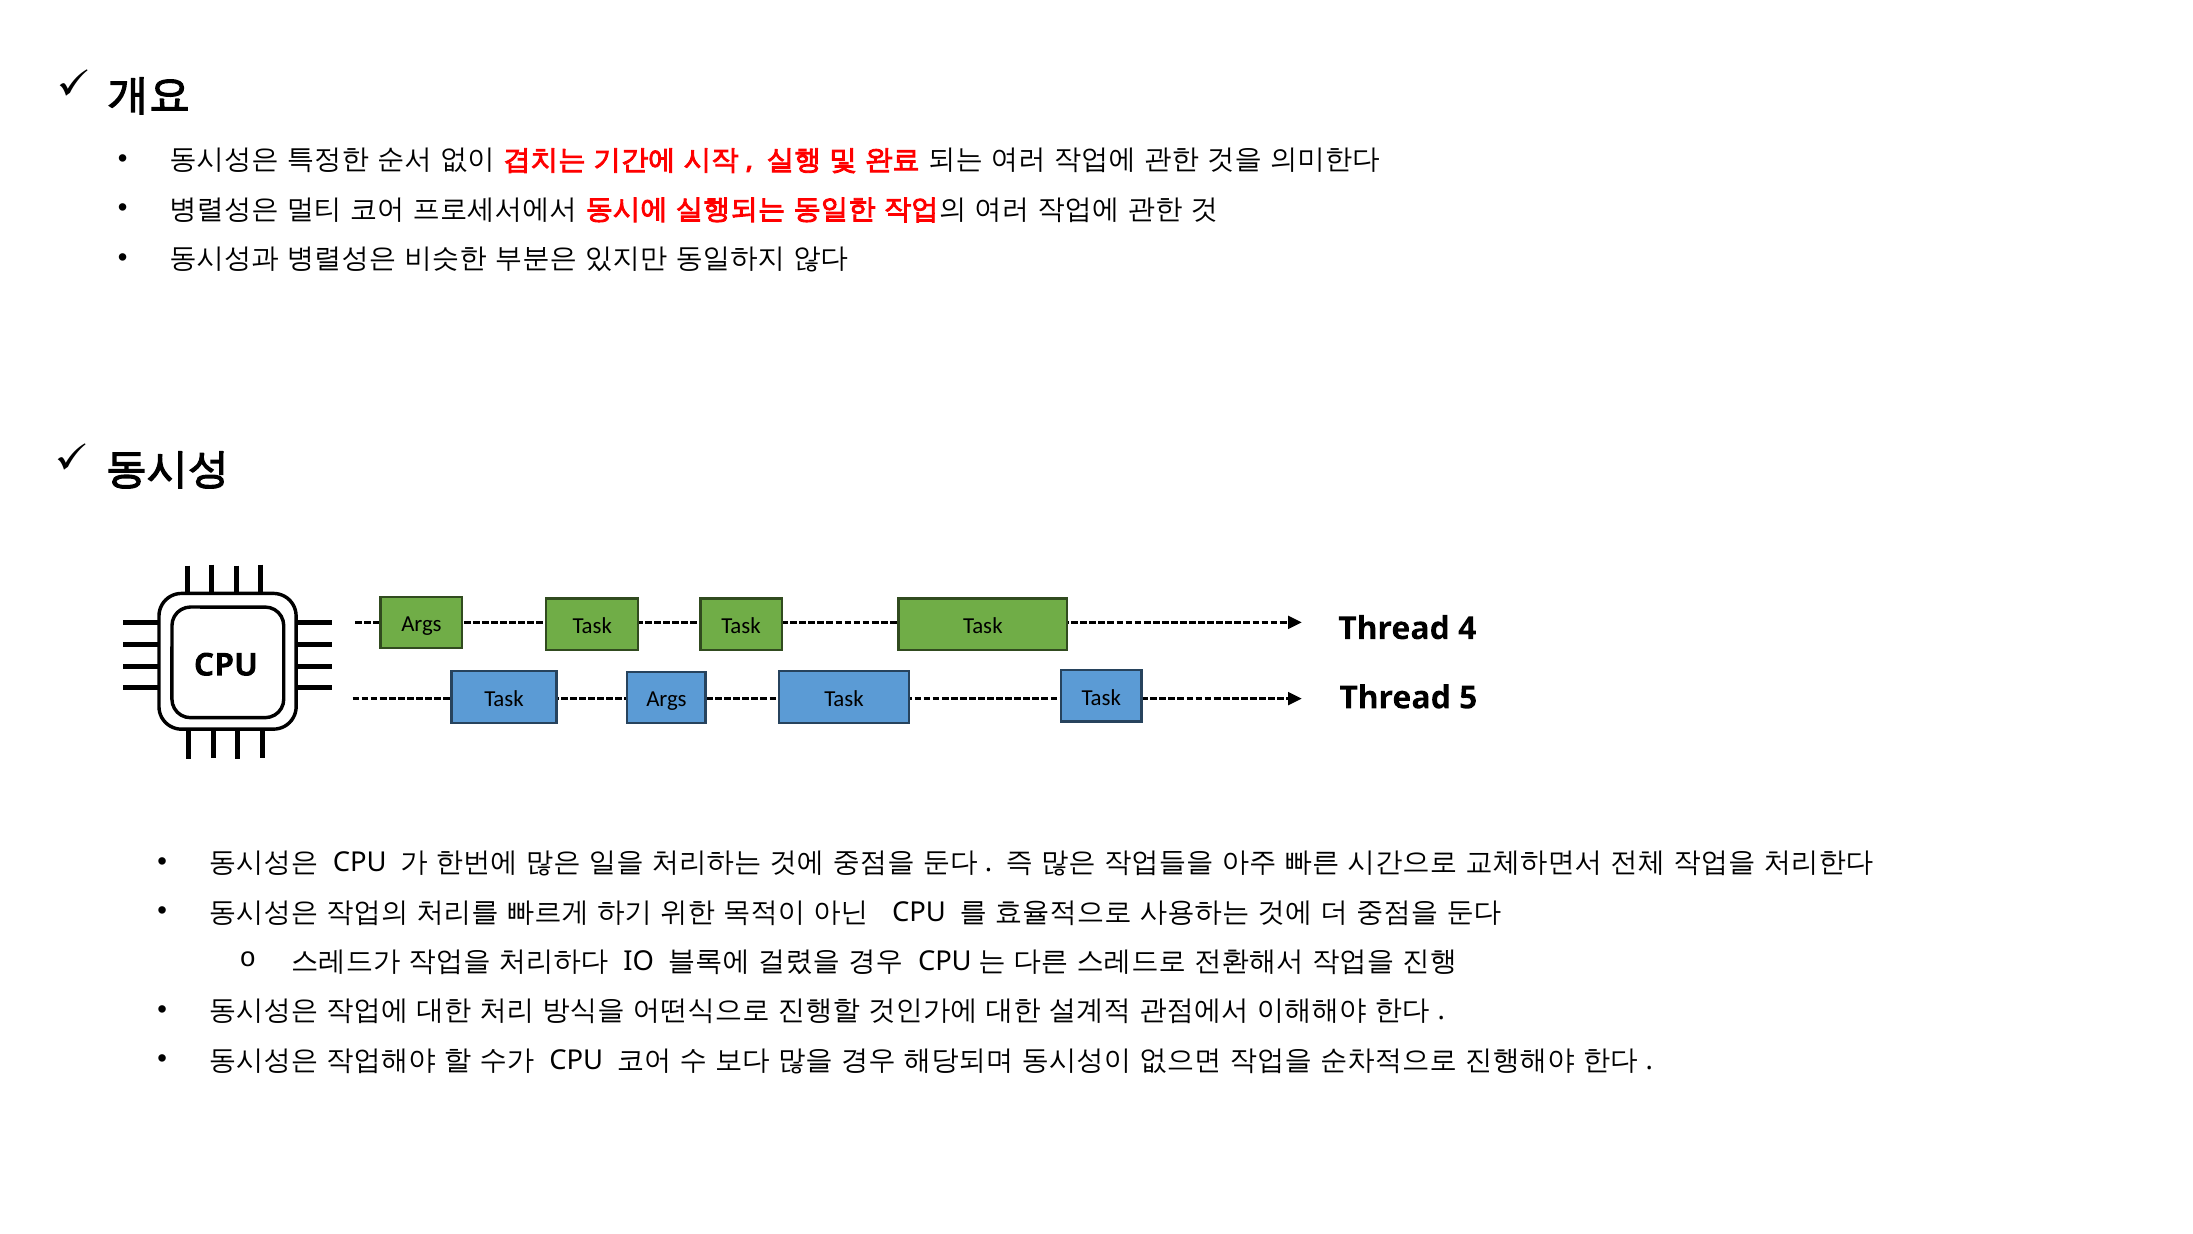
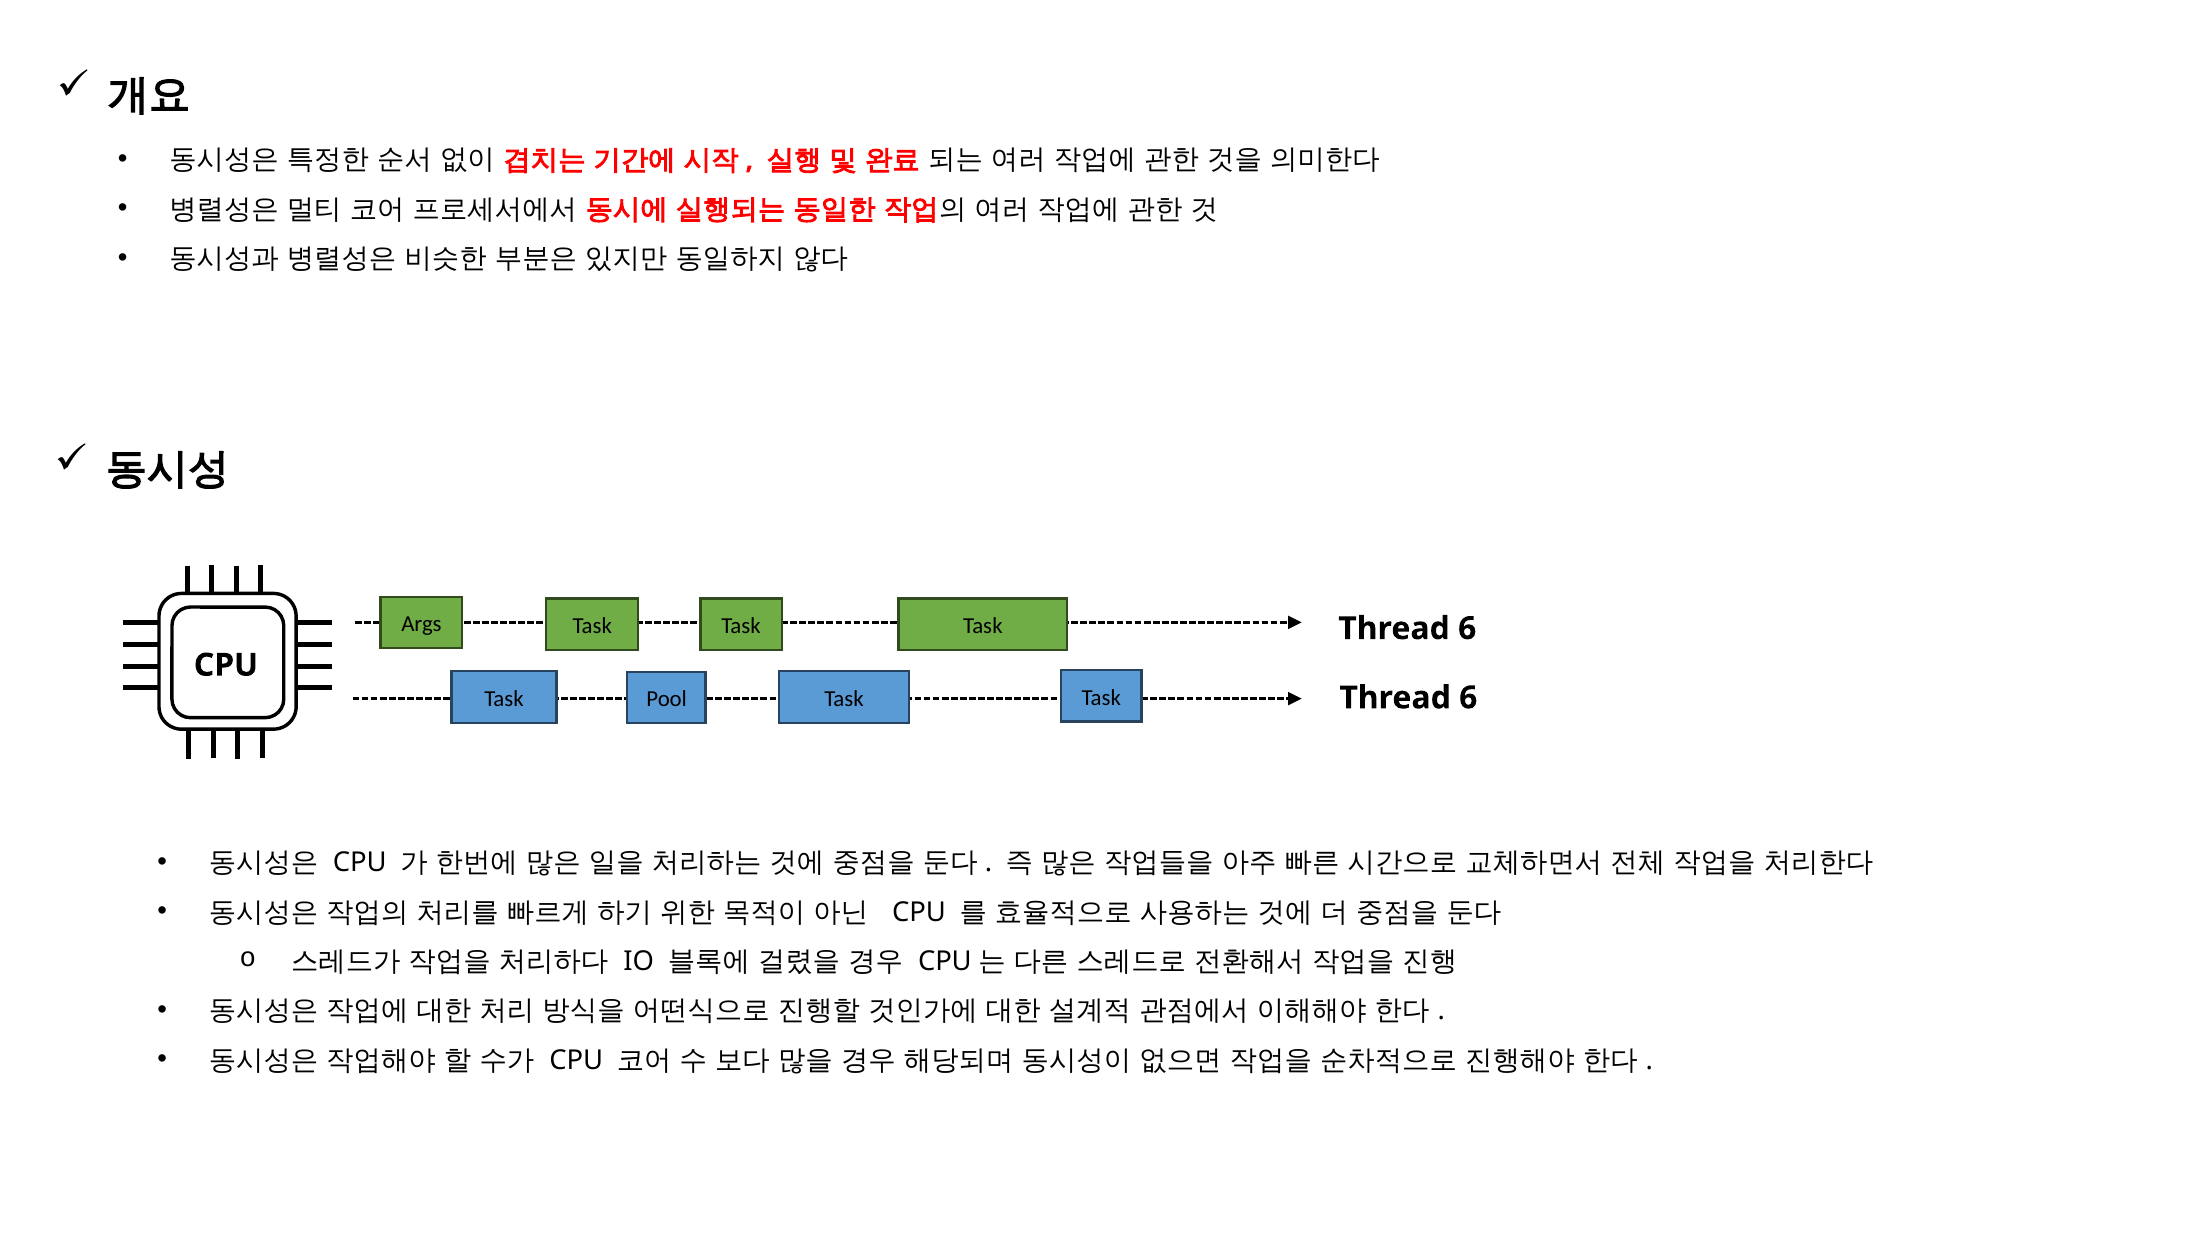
4: 4 -> 6 (1467, 628)
Args: Args -> Pool (667, 699)
5: 5 -> 6 (1468, 698)
